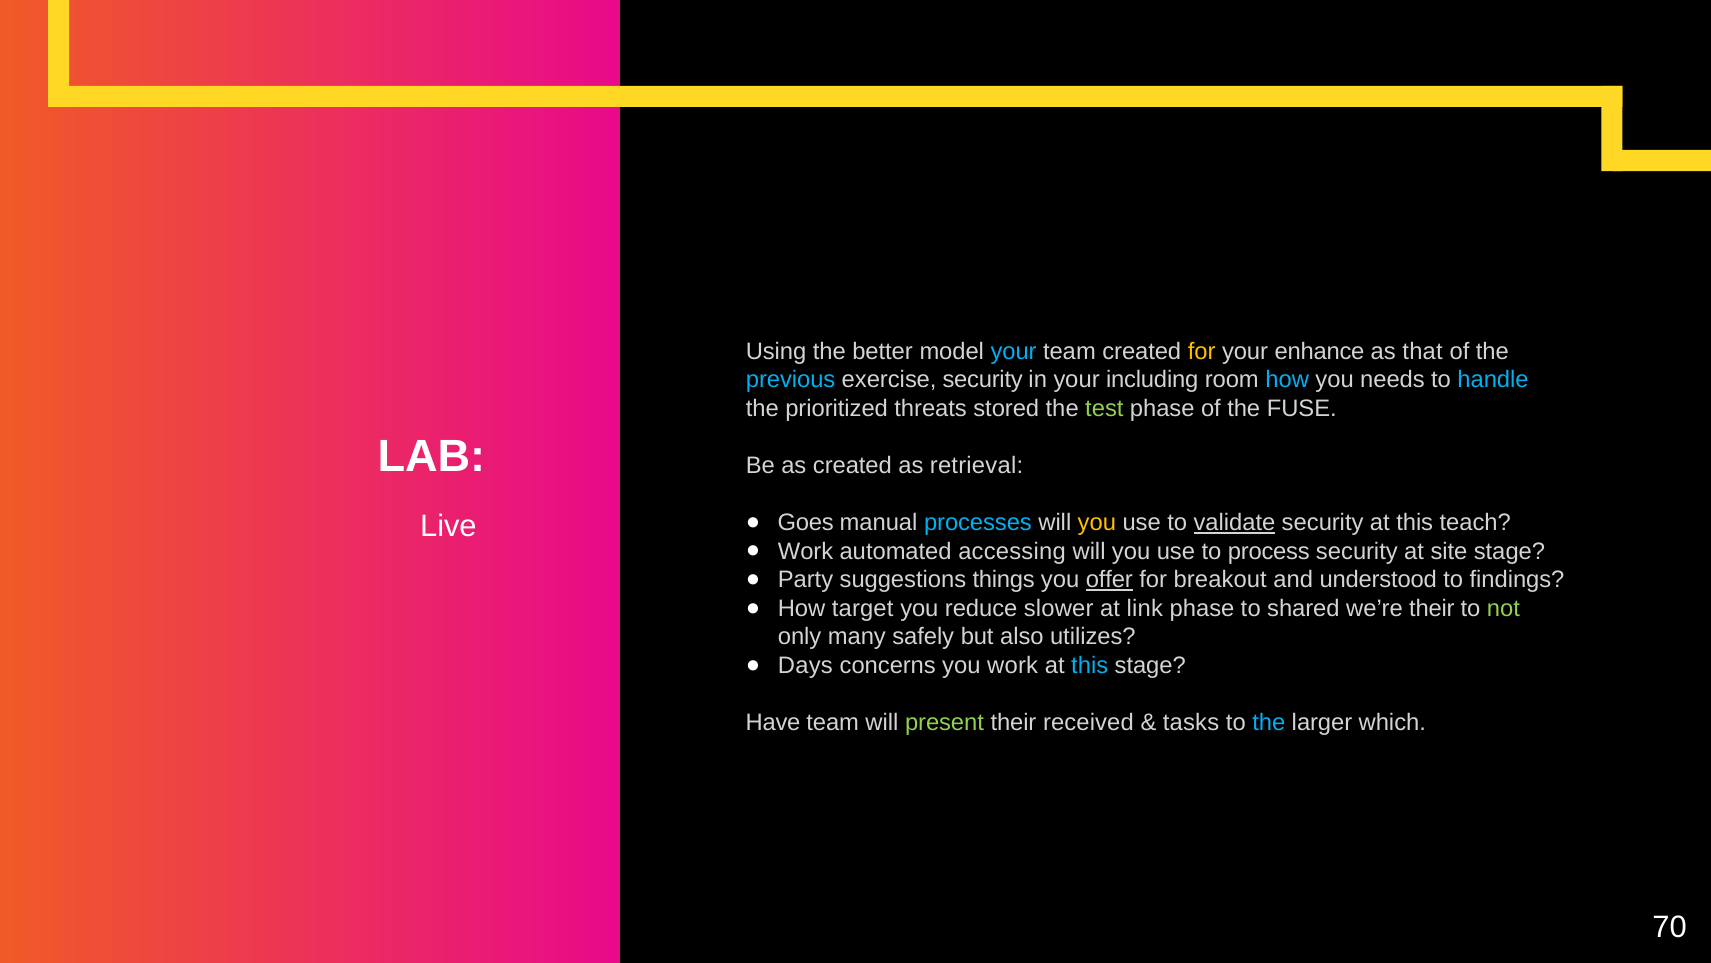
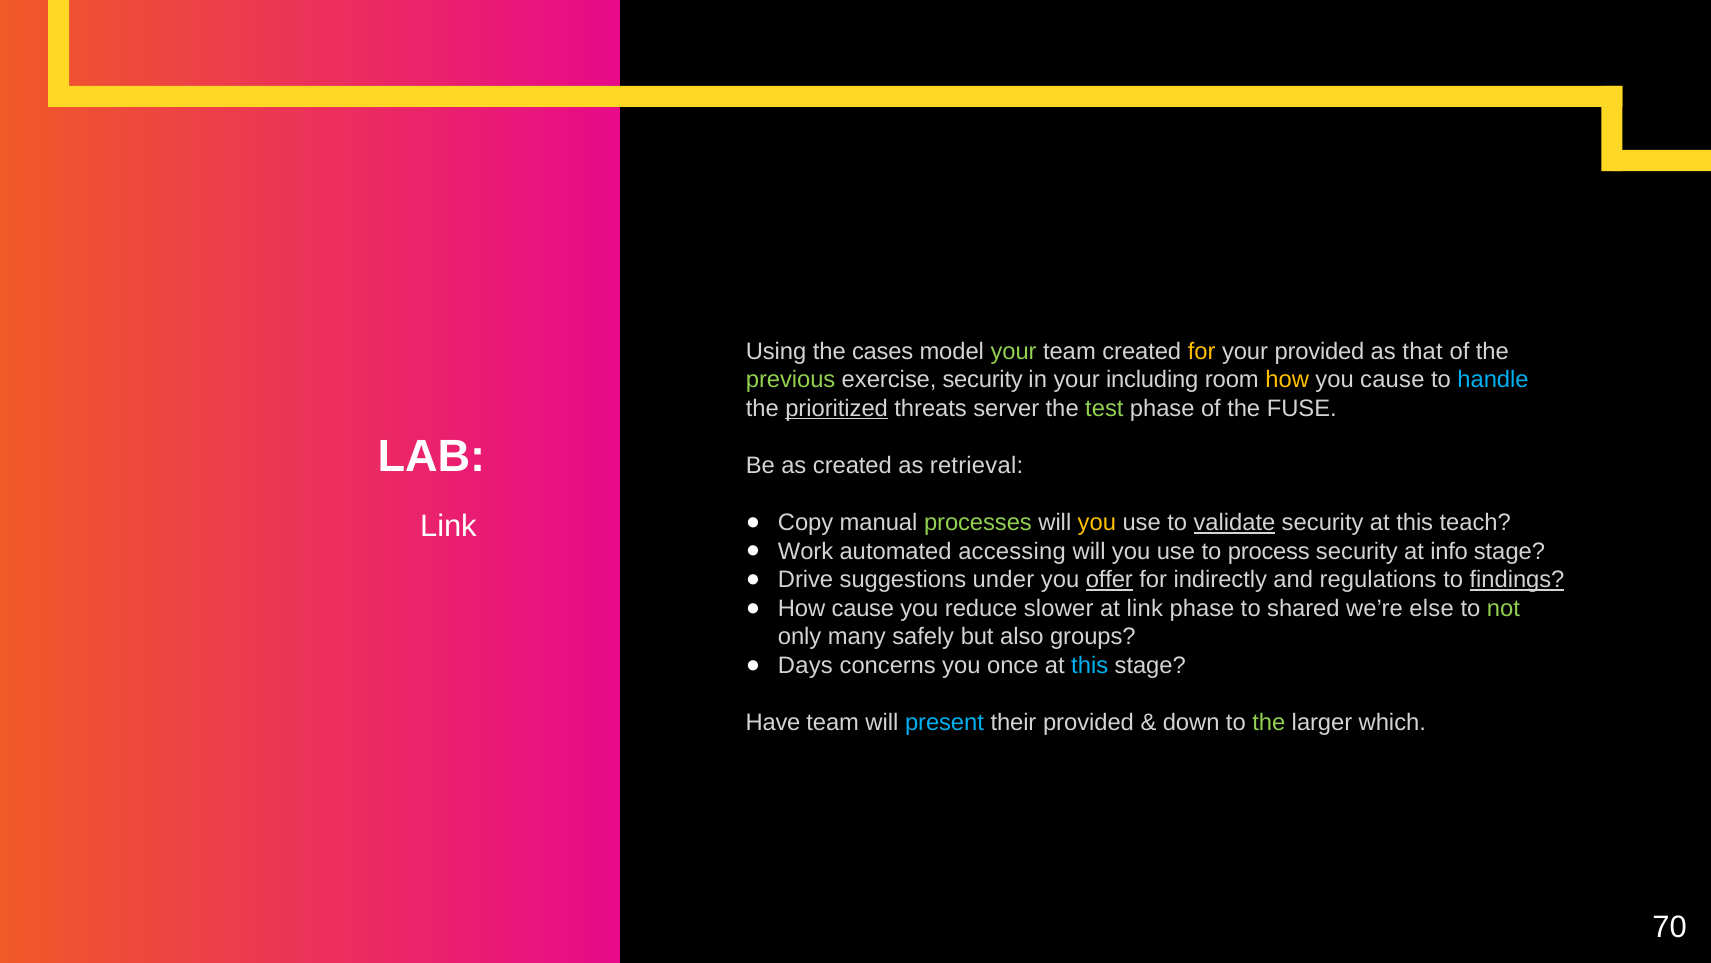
better: better -> cases (883, 351)
your colour: light blue -> light green (1014, 351)
your enhance: enhance -> provided (1319, 351)
previous colour: light blue -> light green (791, 380)
how colour: light blue -> yellow (1287, 380)
you needs: needs -> cause (1392, 380)
prioritized underline: none -> present (837, 408)
stored: stored -> server (1006, 408)
Goes: Goes -> Copy (806, 522)
processes colour: light blue -> light green (978, 522)
Live: Live -> Link (448, 526)
site: site -> info (1449, 551)
Party: Party -> Drive (806, 580)
things: things -> under (1003, 580)
breakout: breakout -> indirectly (1220, 580)
understood: understood -> regulations (1378, 580)
findings underline: none -> present (1517, 580)
How target: target -> cause (863, 608)
we’re their: their -> else (1432, 608)
utilizes: utilizes -> groups (1093, 637)
you work: work -> once (1013, 665)
present colour: light green -> light blue (944, 722)
their received: received -> provided (1088, 722)
tasks: tasks -> down (1191, 722)
the colour: light blue -> light green (1269, 722)
